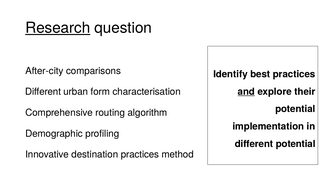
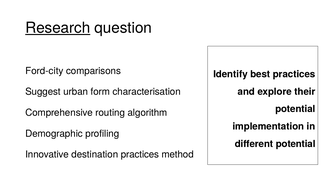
After-city: After-city -> Ford-city (44, 71)
Different: Different -> Suggest (43, 92)
and underline: present -> none (246, 91)
